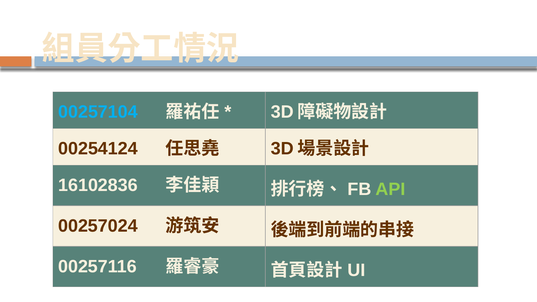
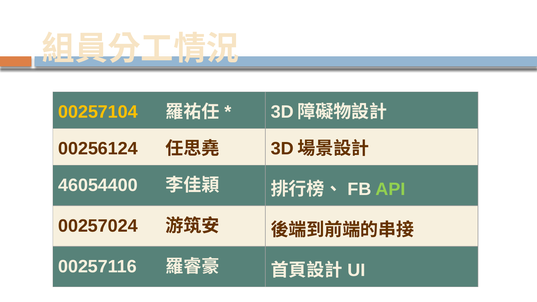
00257104 colour: light blue -> yellow (98, 112)
00254124: 00254124 -> 00256124 (98, 149)
16102836: 16102836 -> 46054400 (98, 185)
